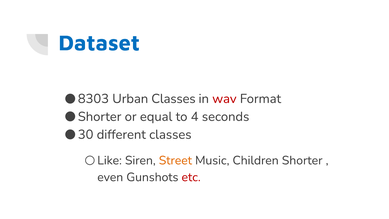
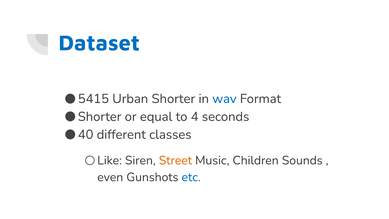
8303: 8303 -> 5415 (93, 99)
Urban Classes: Classes -> Shorter (173, 99)
wav colour: red -> blue (224, 99)
30: 30 -> 40 (86, 134)
Children Shorter: Shorter -> Sounds (302, 160)
etc colour: red -> blue (191, 177)
